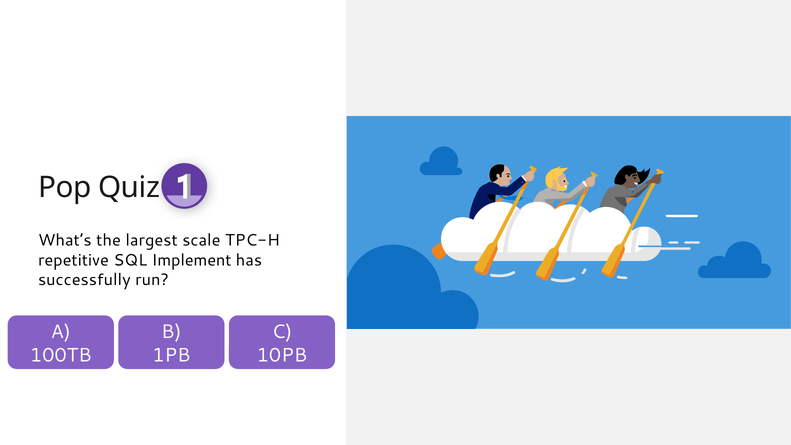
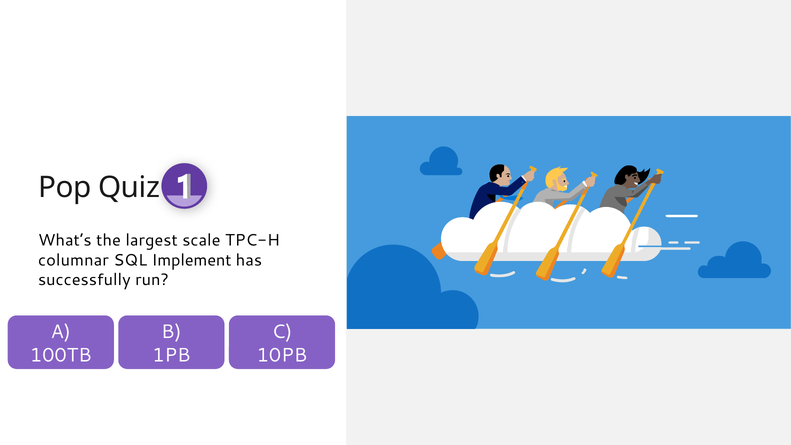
repetitive: repetitive -> columnar (73, 260)
